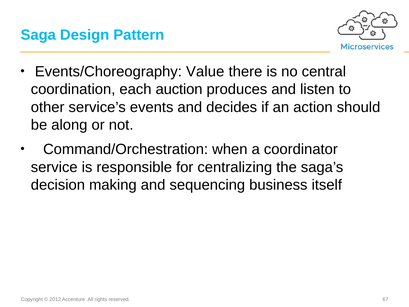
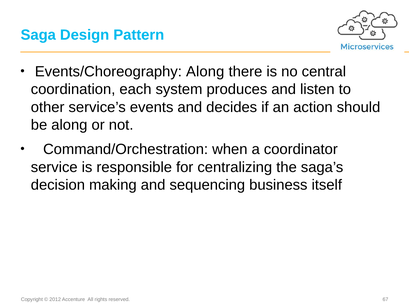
Events/Choreography Value: Value -> Along (205, 72)
auction: auction -> system (179, 89)
